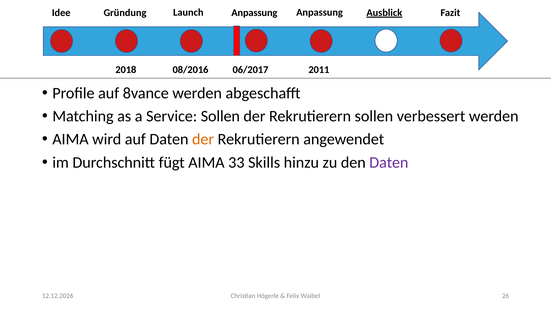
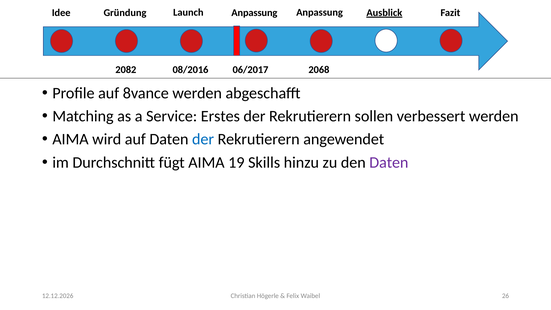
2011: 2011 -> 2068 (319, 70)
2018: 2018 -> 2082 (126, 70)
Service Sollen: Sollen -> Erstes (220, 116)
der colour: orange -> blue (203, 139)
33: 33 -> 19 (236, 162)
